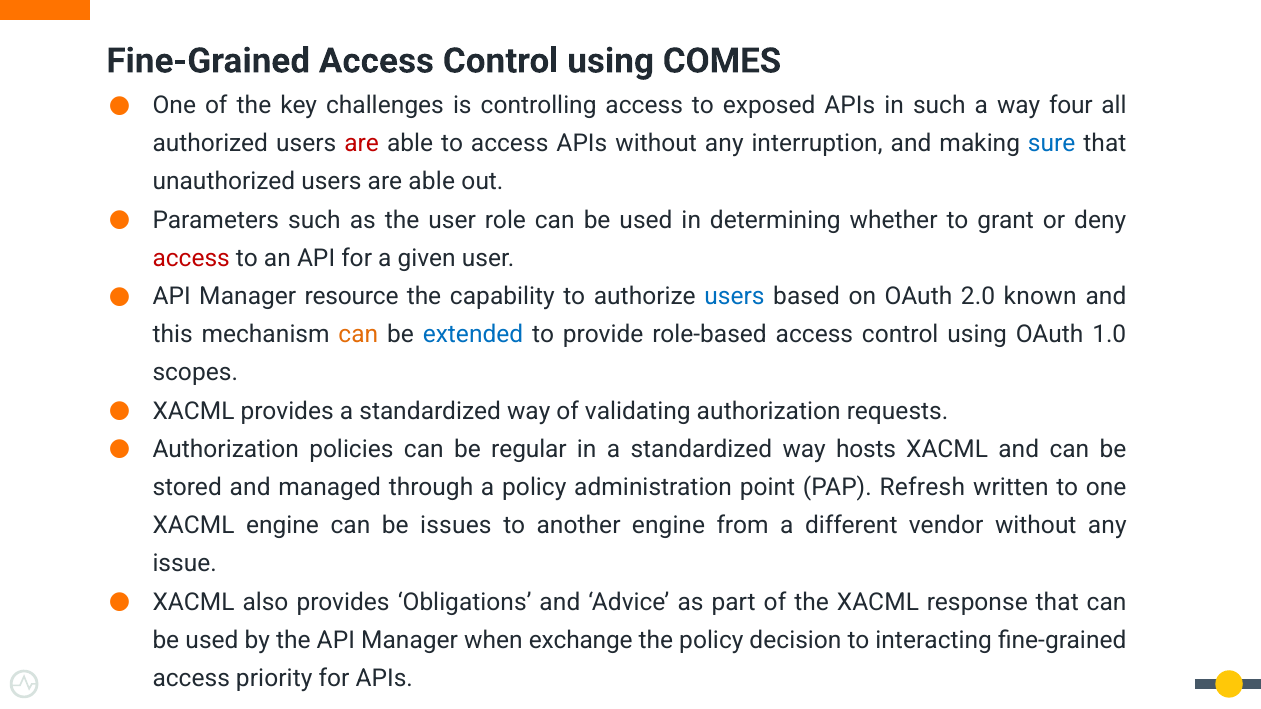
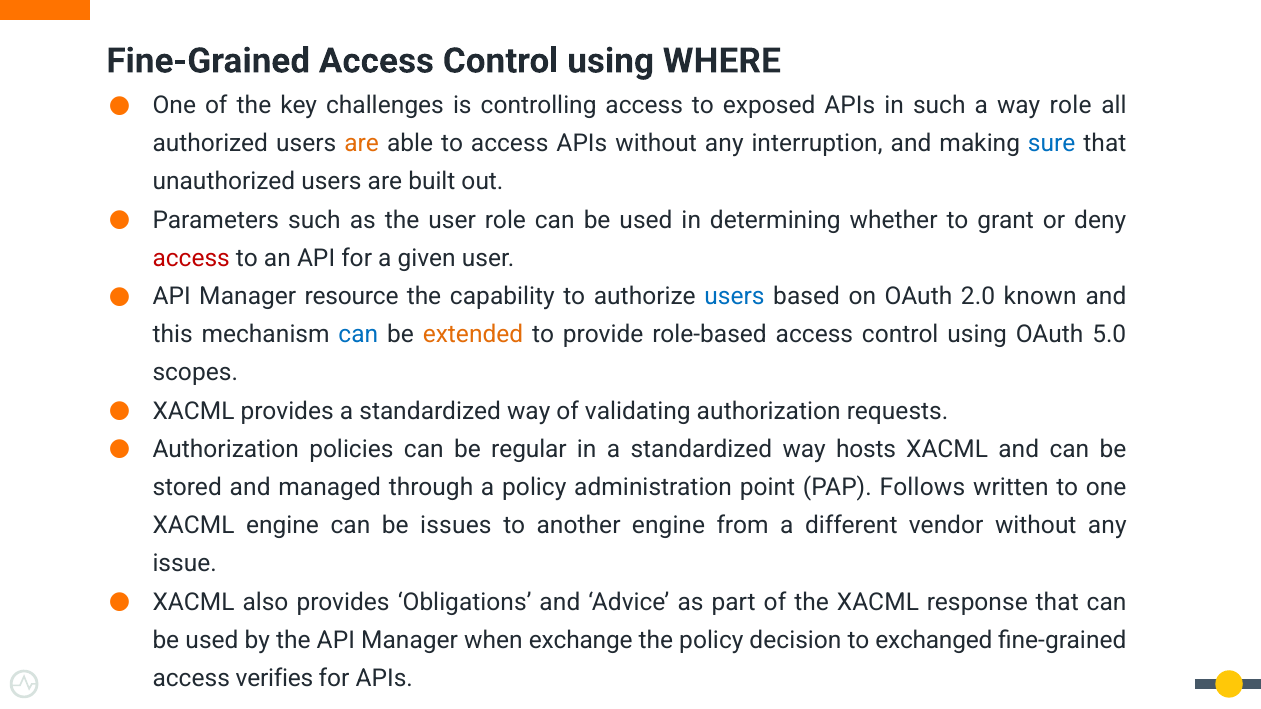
COMES: COMES -> WHERE (722, 61)
way four: four -> role (1071, 105)
are colour: red -> orange (362, 144)
unauthorized users are able: able -> built (432, 182)
can colour: orange -> blue (358, 335)
extended colour: blue -> orange (473, 335)
1.0: 1.0 -> 5.0 (1109, 335)
Refresh: Refresh -> Follows (922, 488)
interacting: interacting -> exchanged (934, 641)
priority: priority -> verifies (274, 679)
